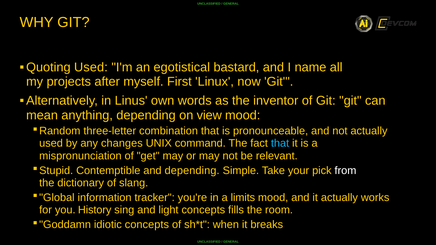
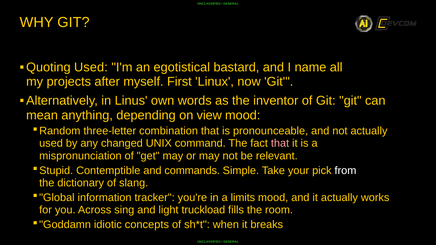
changes: changes -> changed (122, 143)
that colour: light blue -> pink (280, 143)
and depending: depending -> commands (192, 171)
History: History -> Across (95, 210)
light concepts: concepts -> truckload (203, 210)
